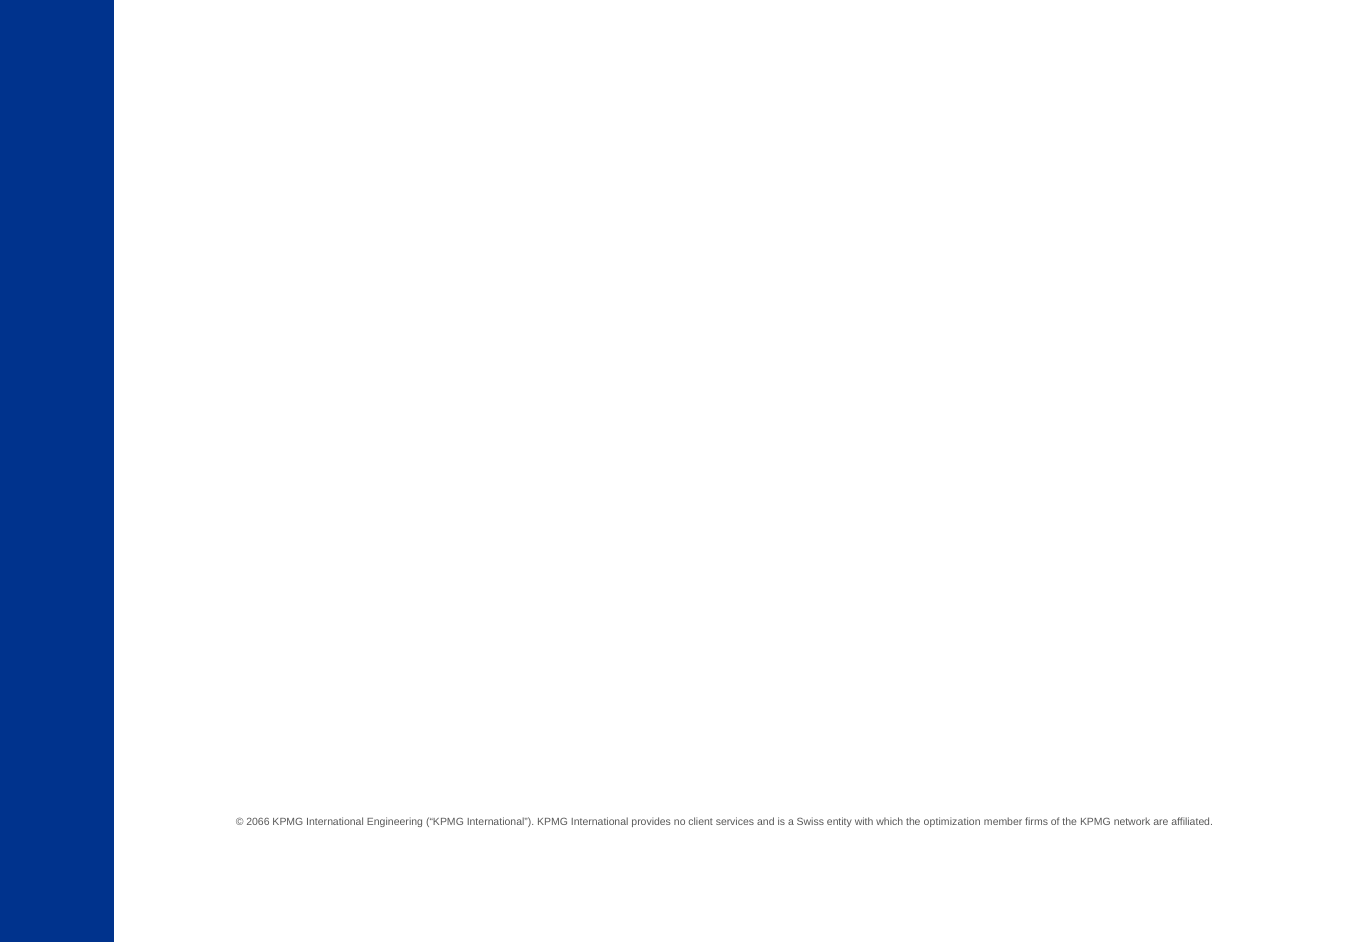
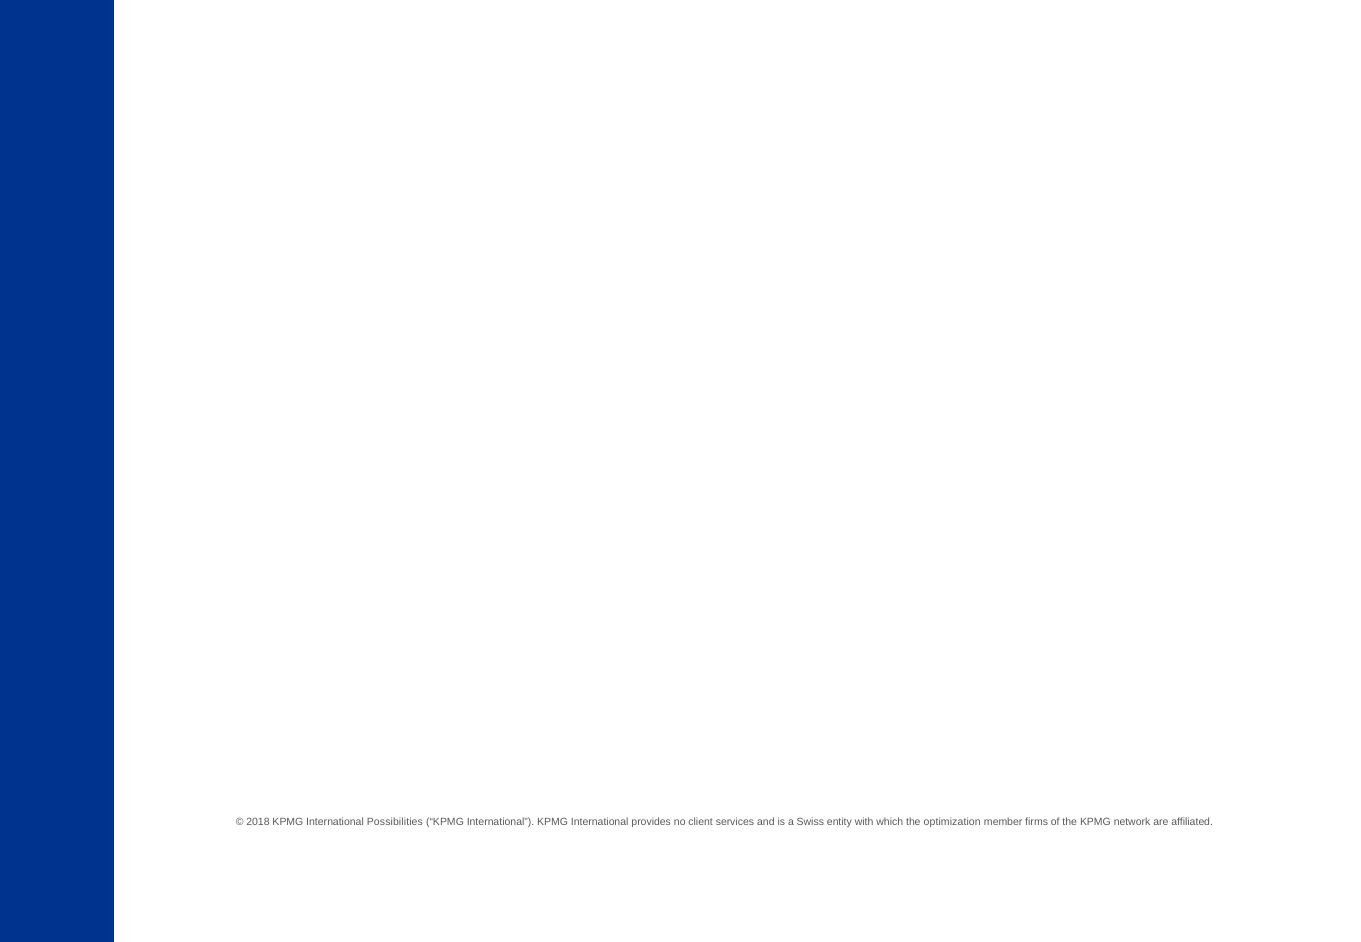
2066: 2066 -> 2018 (258, 822)
Engineering: Engineering -> Possibilities (395, 822)
